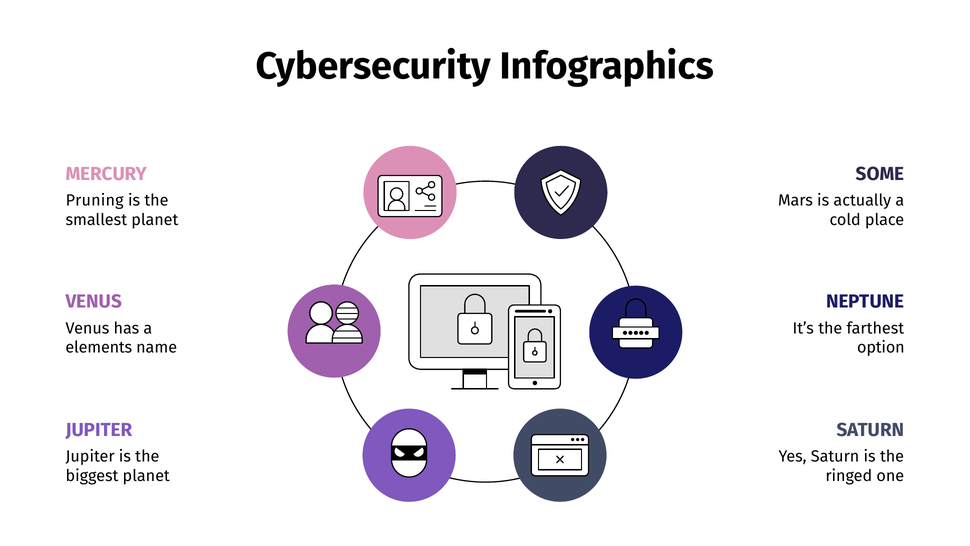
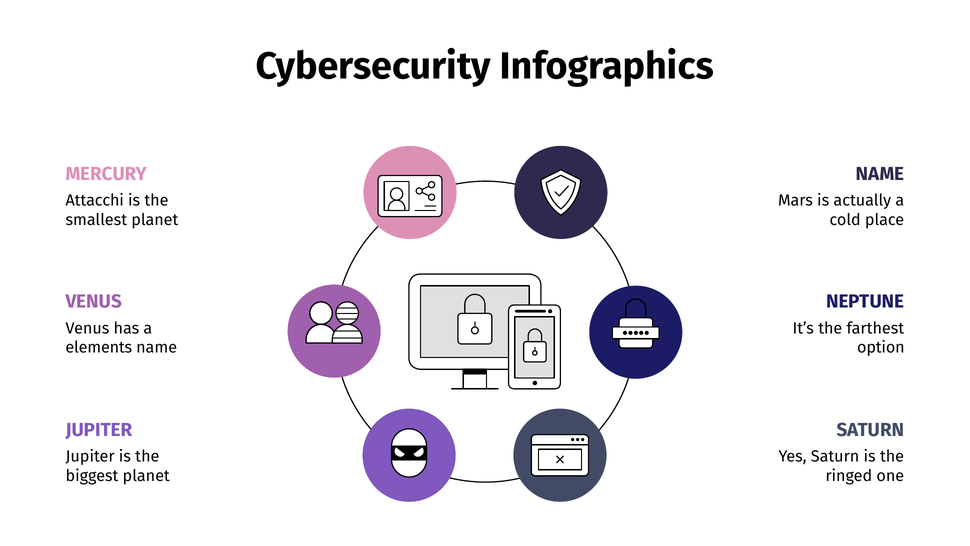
SOME: SOME -> NAME (880, 174)
Pruning: Pruning -> Attacchi (95, 200)
